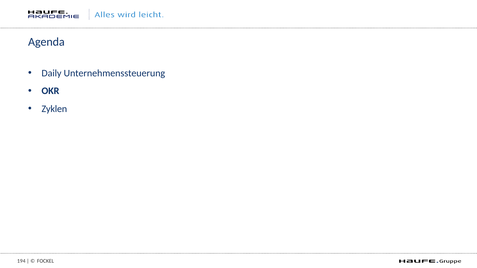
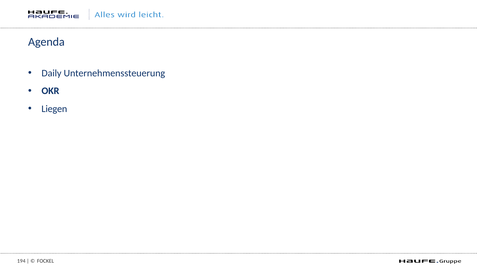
Zyklen: Zyklen -> Liegen (54, 109)
